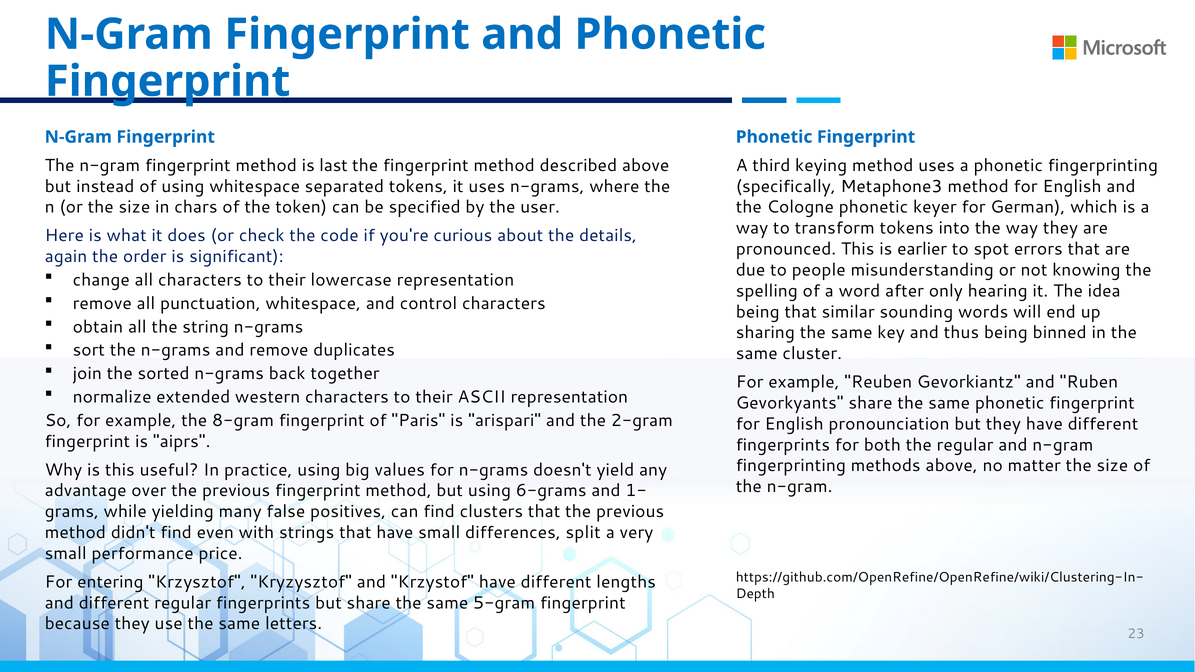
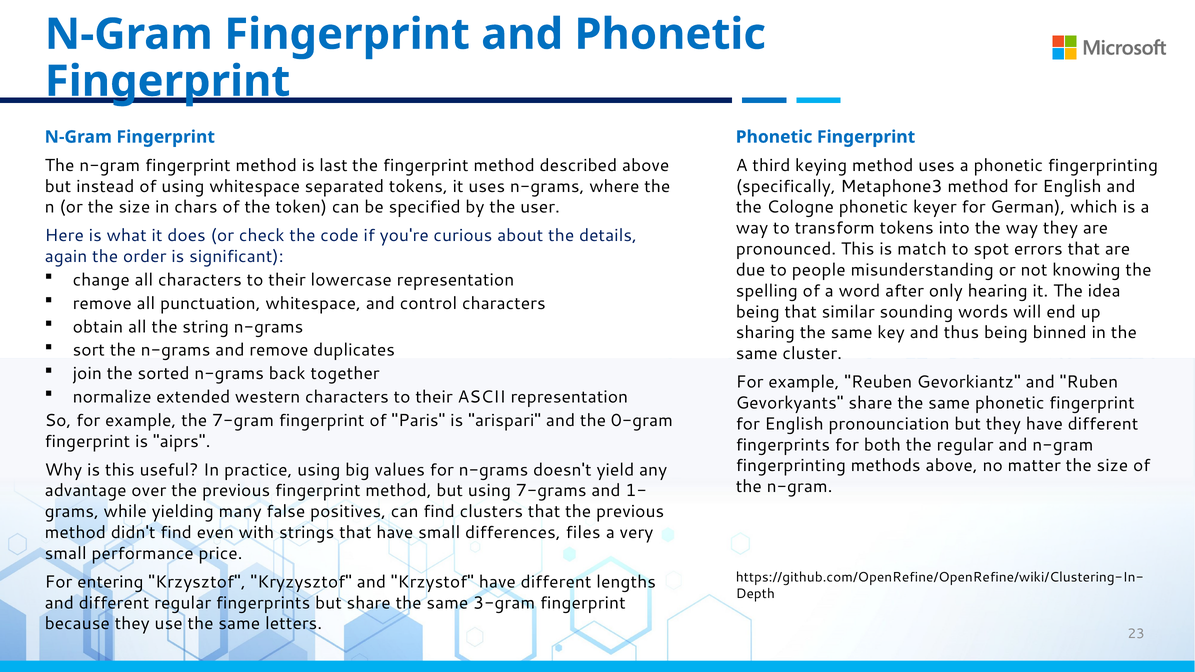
earlier: earlier -> match (922, 249)
8-gram: 8-gram -> 7-gram (243, 421)
2-gram: 2-gram -> 0-gram (642, 421)
6-grams: 6-grams -> 7-grams (551, 491)
split: split -> files (583, 533)
5-gram: 5-gram -> 3-gram (504, 603)
